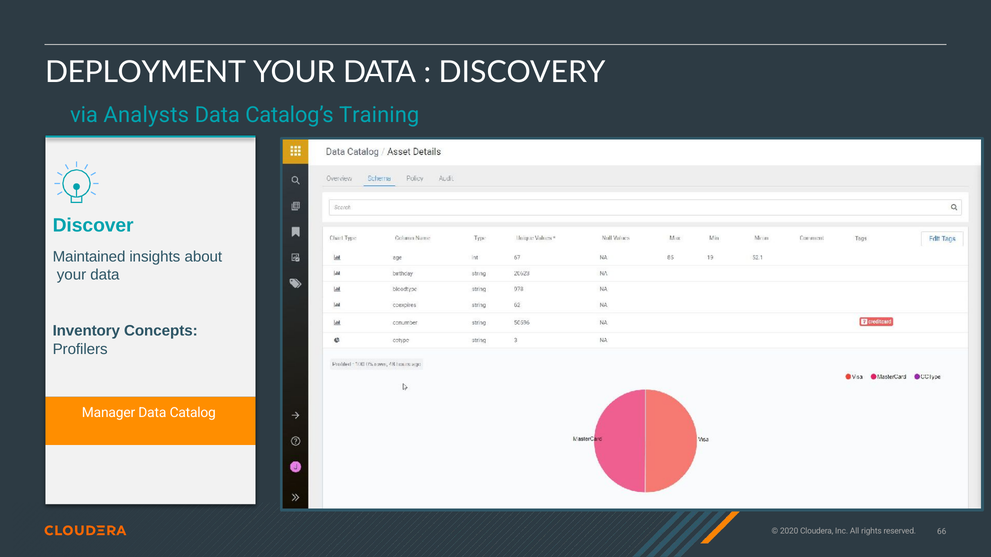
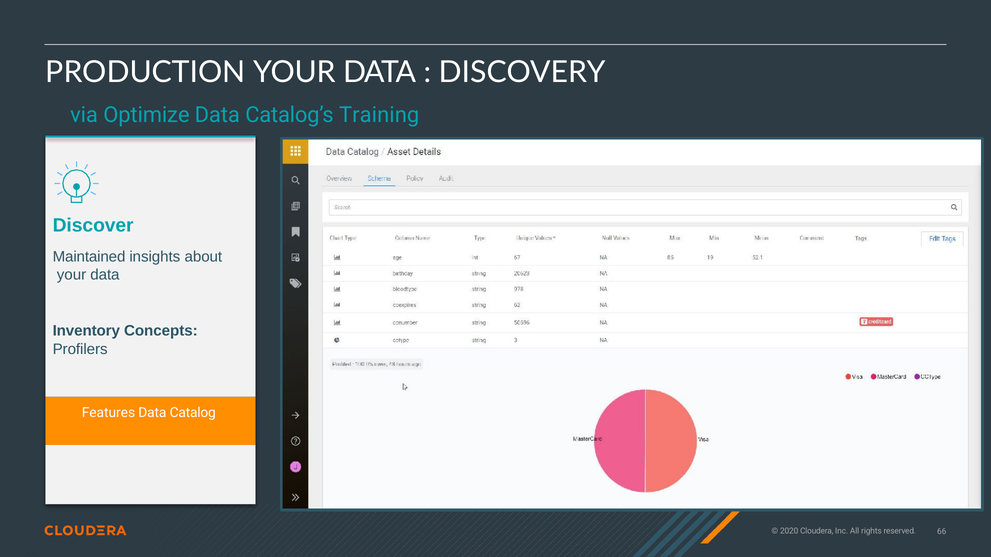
DEPLOYMENT: DEPLOYMENT -> PRODUCTION (145, 72)
Analysts: Analysts -> Optimize (146, 115)
Manager: Manager -> Features (108, 413)
